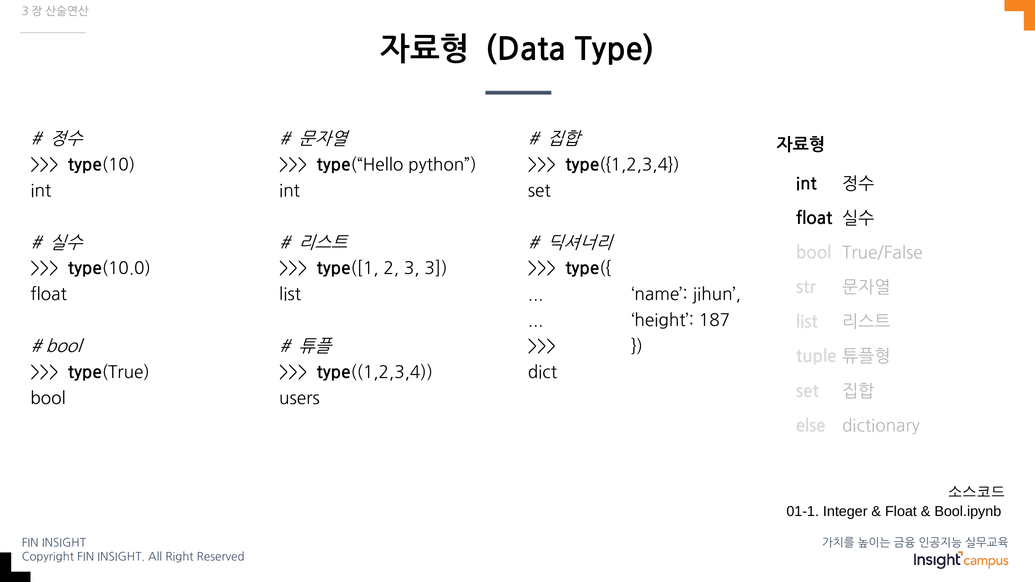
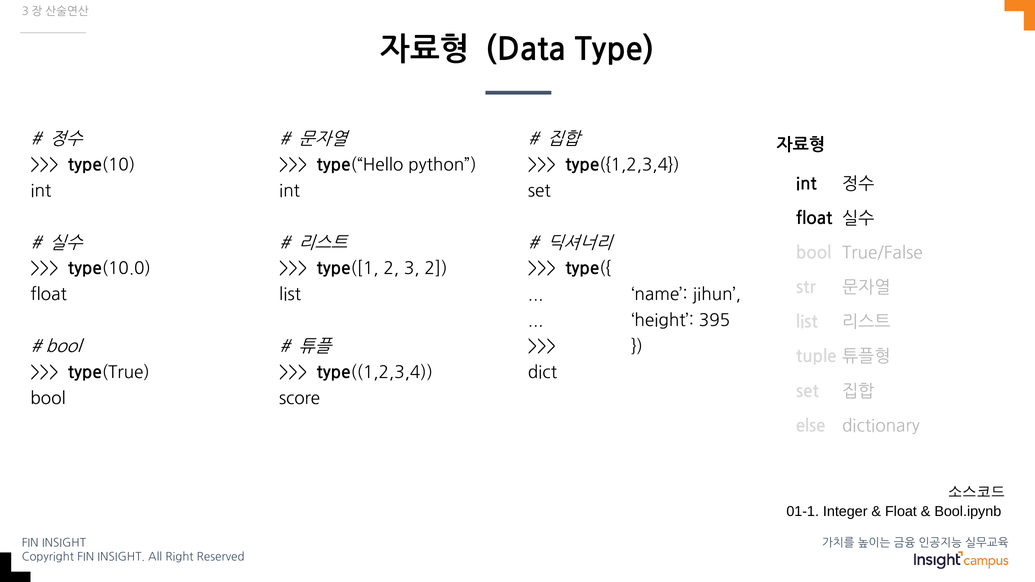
3 3: 3 -> 2 (436, 269)
187: 187 -> 395 (714, 321)
users: users -> score (299, 399)
